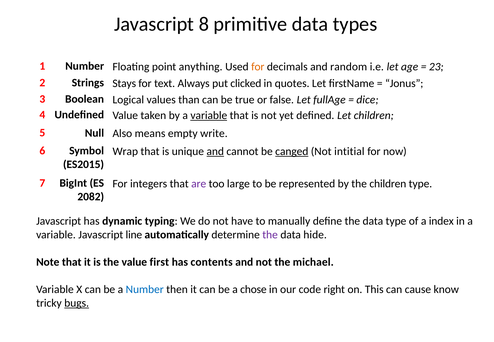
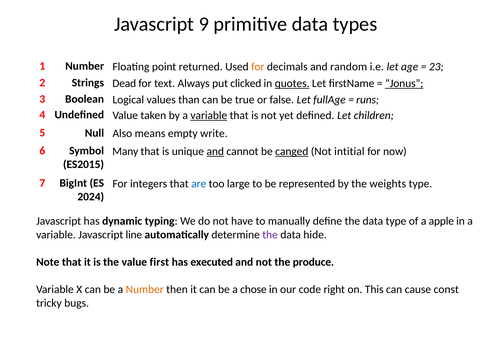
8: 8 -> 9 (204, 24)
anything: anything -> returned (201, 67)
Stays: Stays -> Dead (124, 83)
quotes underline: none -> present (292, 83)
Jonus underline: none -> present (404, 83)
dice: dice -> runs (368, 100)
Wrap: Wrap -> Many (125, 151)
are colour: purple -> blue (199, 184)
the children: children -> weights (388, 184)
2082: 2082 -> 2024 (91, 197)
index: index -> apple (441, 221)
contents: contents -> executed (212, 262)
michael: michael -> produce (313, 262)
Number colour: blue -> orange (145, 289)
know: know -> const (446, 289)
bugs underline: present -> none (77, 303)
